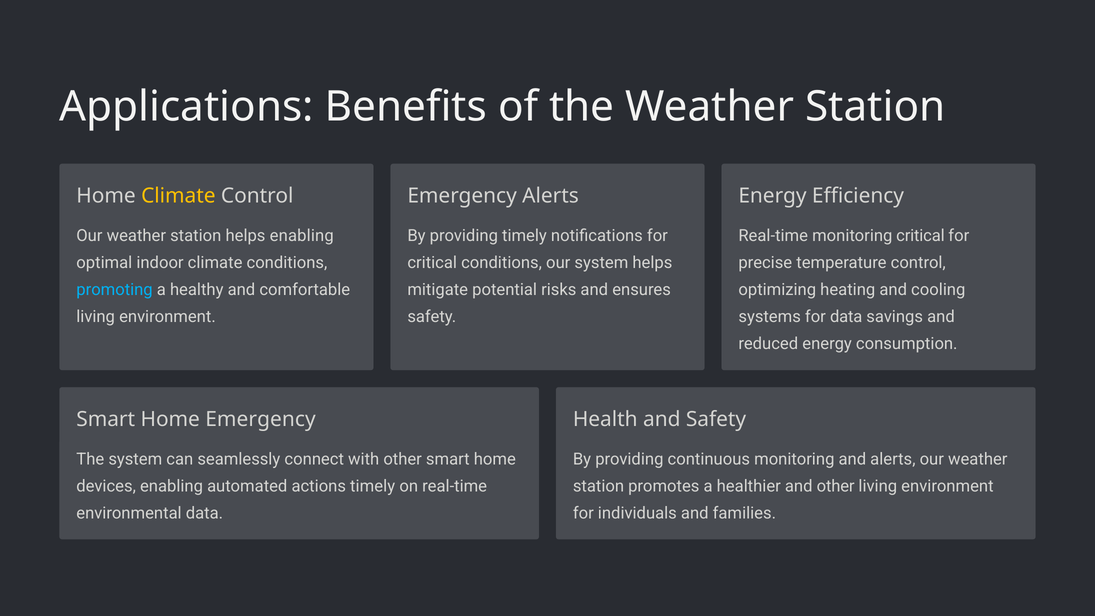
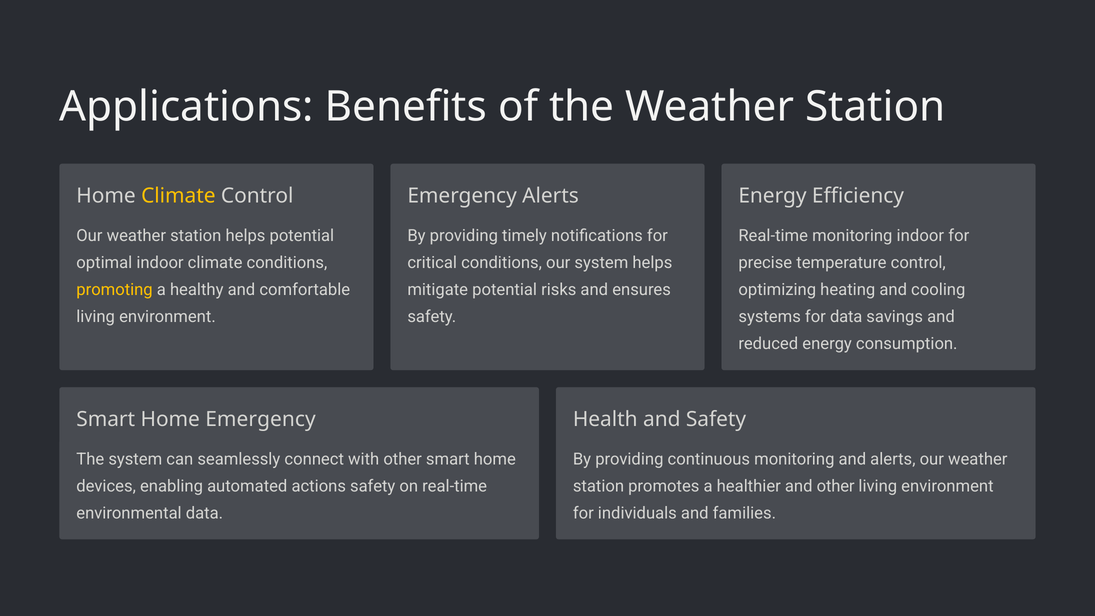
helps enabling: enabling -> potential (302, 236)
monitoring critical: critical -> indoor (920, 236)
promoting colour: light blue -> yellow (115, 290)
actions timely: timely -> safety (373, 486)
